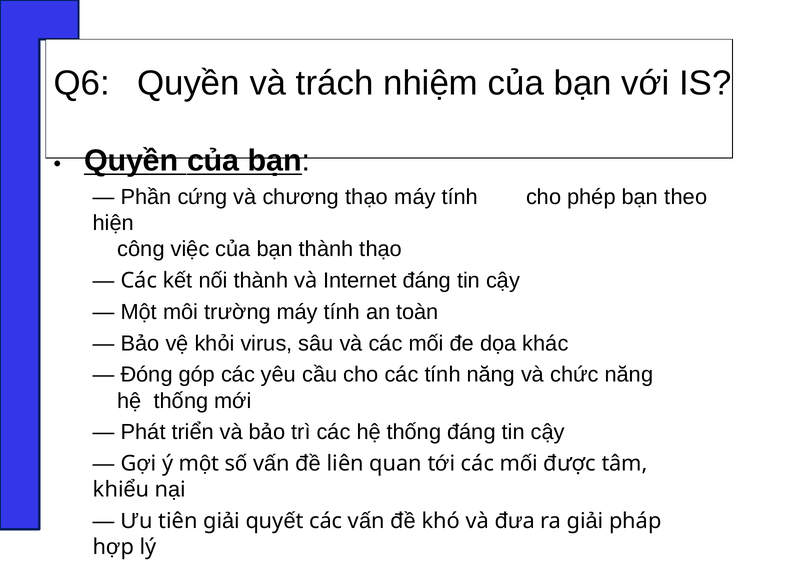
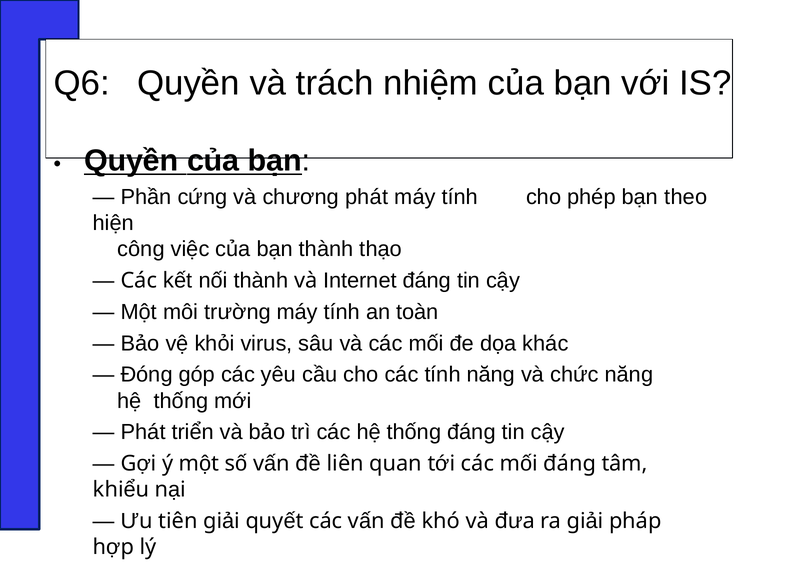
chương thạo: thạo -> phát (367, 197)
được: được -> đáng (570, 464)
